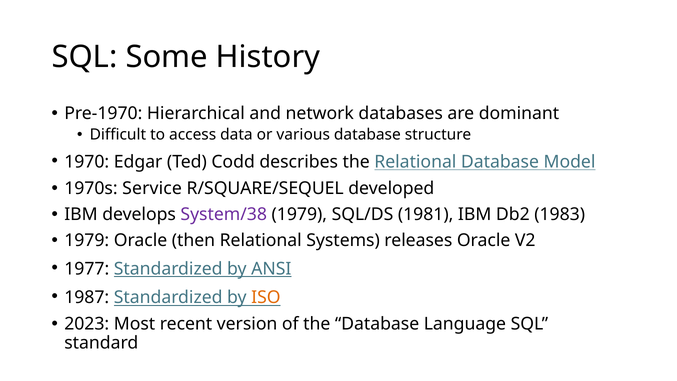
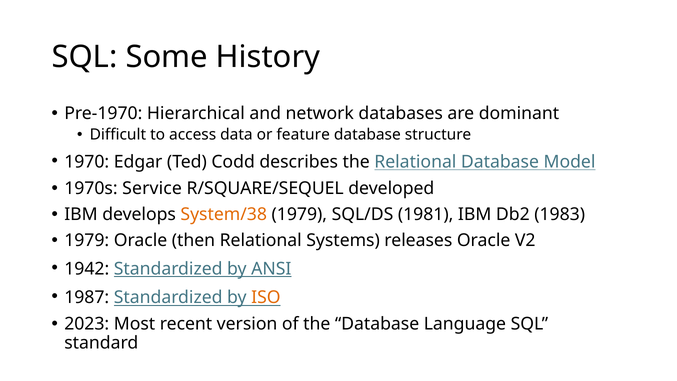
various: various -> feature (303, 135)
System/38 colour: purple -> orange (224, 214)
1977: 1977 -> 1942 (87, 269)
